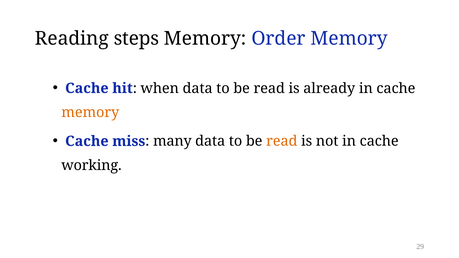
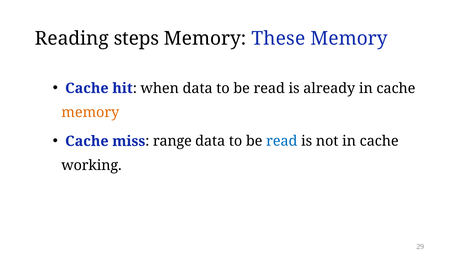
Order: Order -> These (278, 39)
many: many -> range (172, 141)
read colour: orange -> blue (282, 141)
